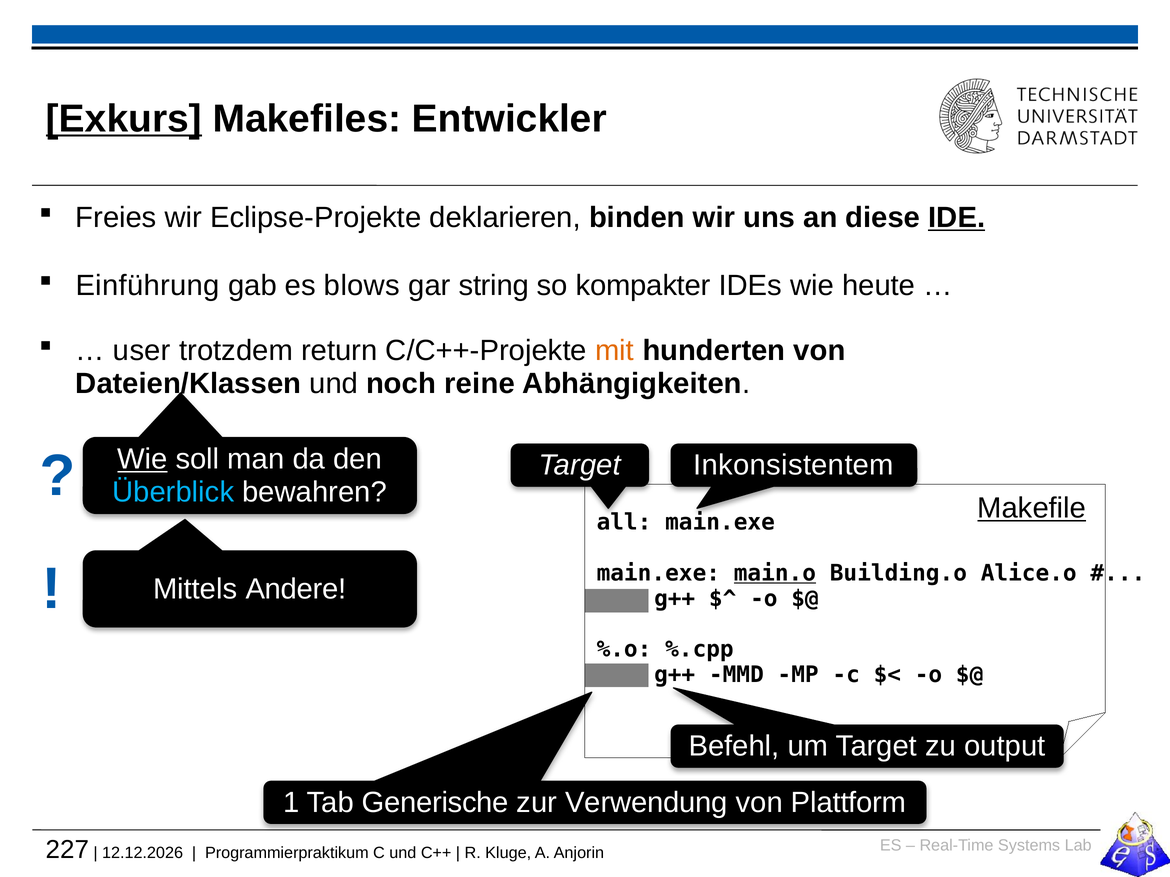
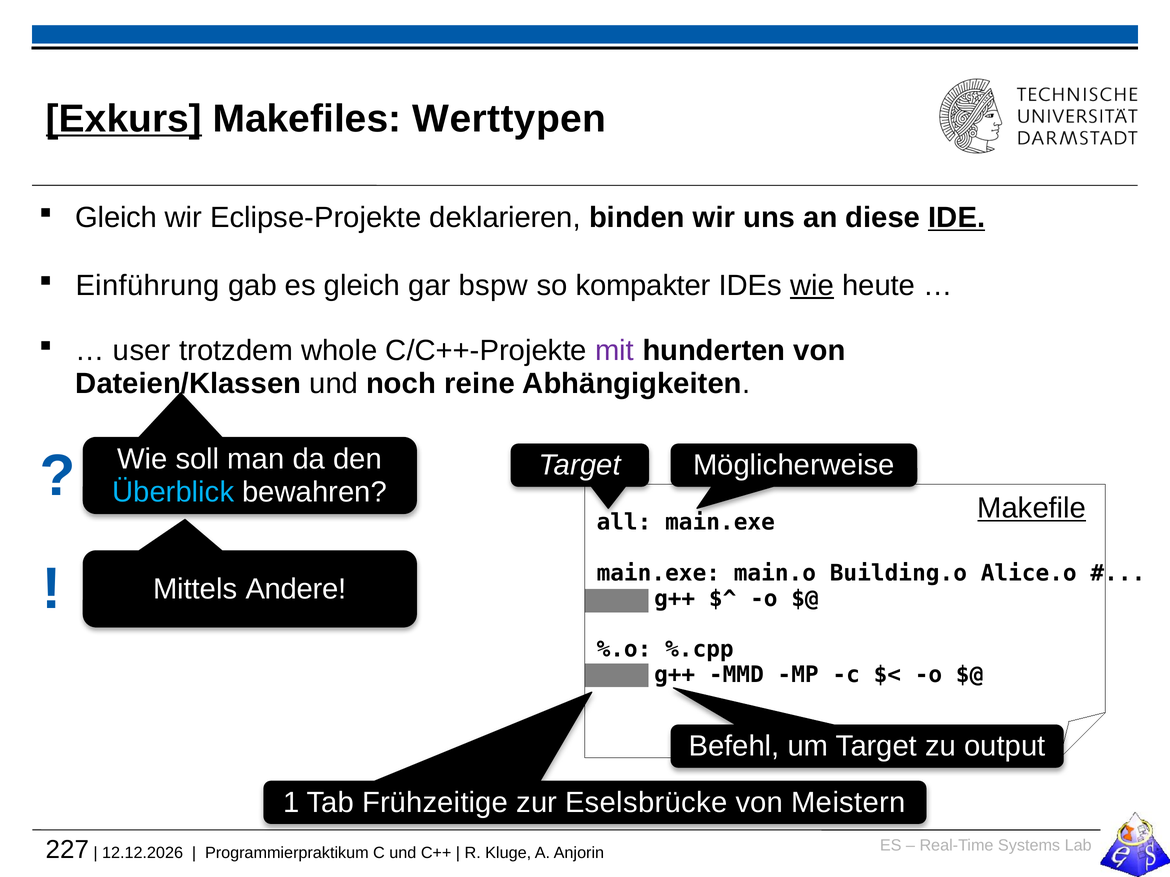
Entwickler: Entwickler -> Werttypen (509, 119)
Freies: Freies -> Gleich (116, 218)
es blows: blows -> gleich (362, 286)
string: string -> bspw (493, 286)
wie underline: none -> present (812, 286)
return: return -> whole (339, 351)
mit colour: orange -> purple (614, 351)
Wie underline: present -> none (142, 460)
Inkonsistentem: Inkonsistentem -> Möglicherweise (794, 466)
main.o underline: present -> none (775, 573)
Generische: Generische -> Frühzeitige (435, 803)
Verwendung: Verwendung -> Eselsbrücke (646, 803)
Plattform: Plattform -> Meistern (848, 803)
